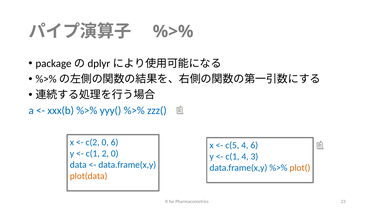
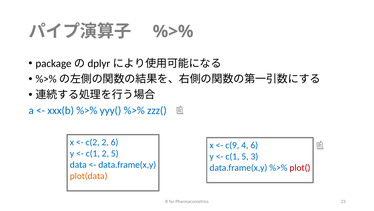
c(2 0: 0 -> 2 (105, 142)
c(5: c(5 -> c(9 (232, 145)
2 0: 0 -> 5 (115, 153)
c(1 4: 4 -> 5 (245, 156)
plot( colour: orange -> red (300, 167)
